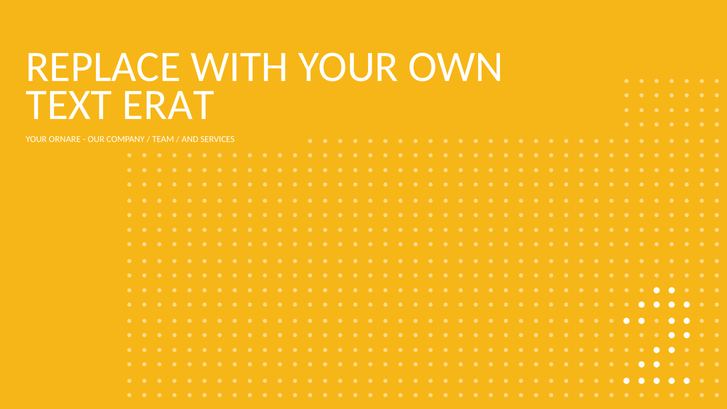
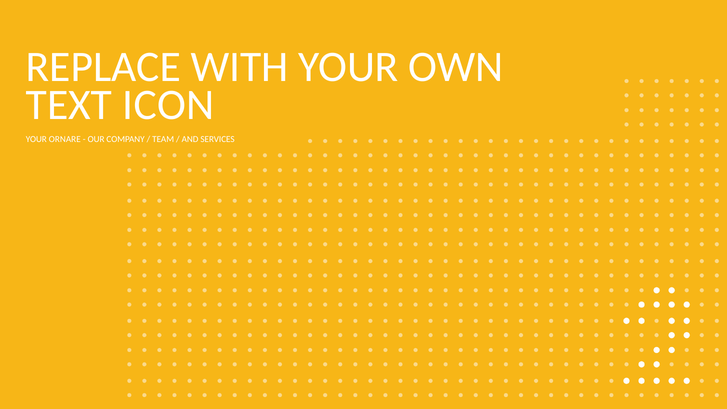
ERAT: ERAT -> ICON (168, 105)
